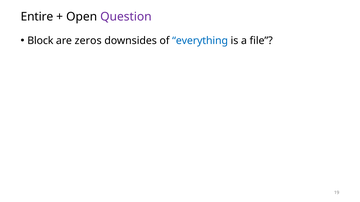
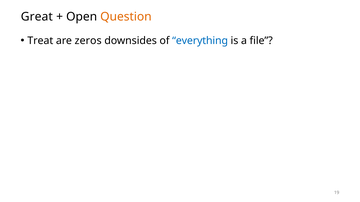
Entire: Entire -> Great (37, 17)
Question colour: purple -> orange (126, 17)
Block: Block -> Treat (40, 41)
